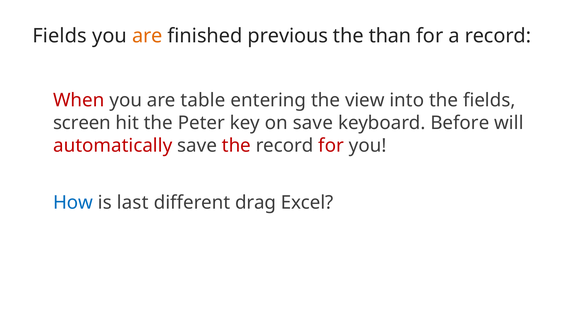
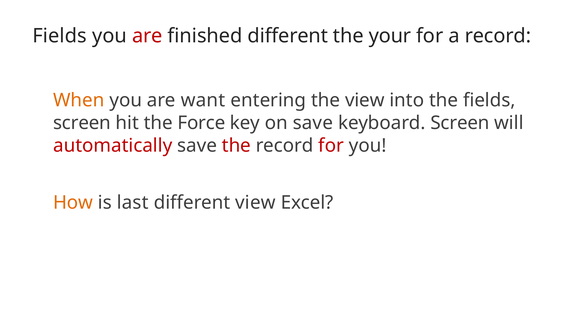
are colour: orange -> red (147, 36)
finished previous: previous -> different (288, 36)
than: than -> your (390, 36)
When colour: red -> orange (79, 100)
table: table -> want (203, 100)
Peter: Peter -> Force (201, 123)
keyboard Before: Before -> Screen (460, 123)
How colour: blue -> orange (73, 202)
different drag: drag -> view (255, 202)
